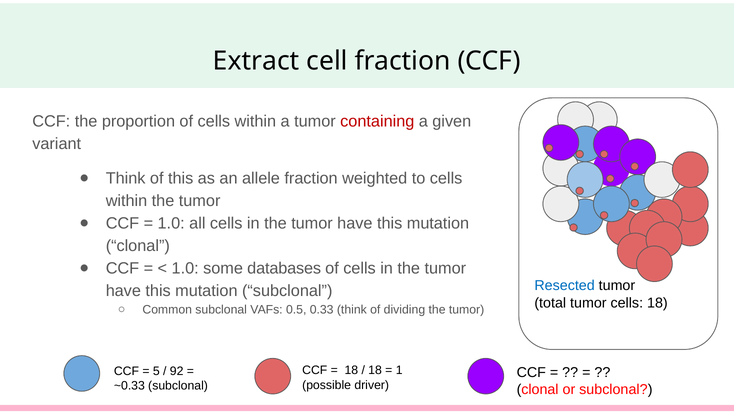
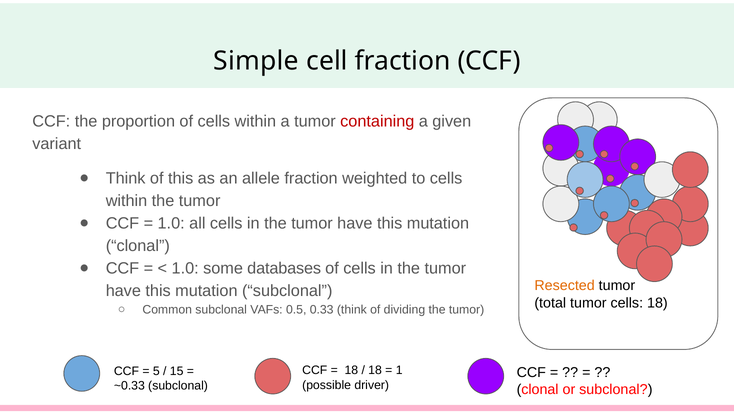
Extract: Extract -> Simple (256, 61)
Resected colour: blue -> orange (565, 286)
92: 92 -> 15 (177, 371)
